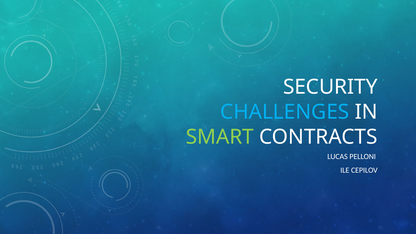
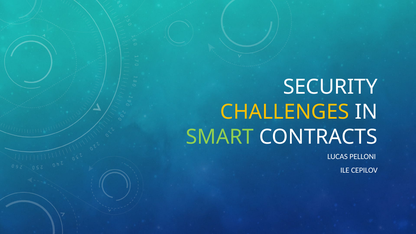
CHALLENGES colour: light blue -> yellow (285, 112)
